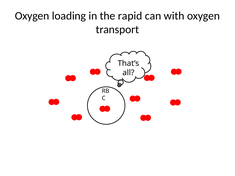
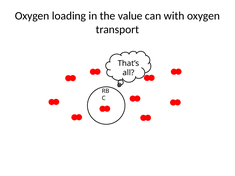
rapid: rapid -> value (130, 16)
